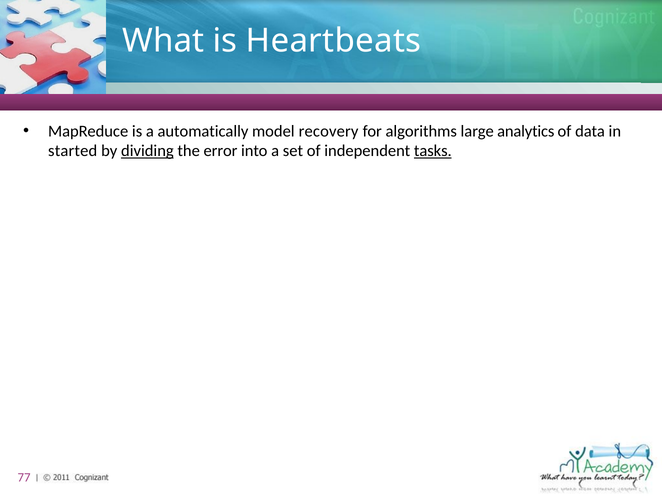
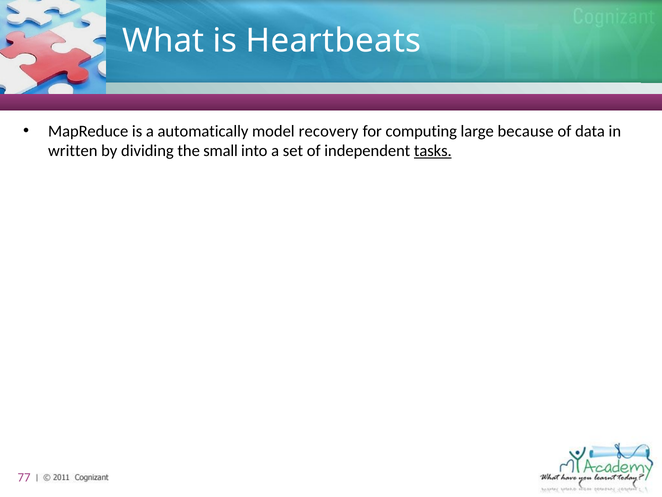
algorithms: algorithms -> computing (421, 131)
analytics: analytics -> because (526, 131)
started: started -> written (73, 151)
dividing underline: present -> none (147, 151)
error: error -> small (221, 151)
